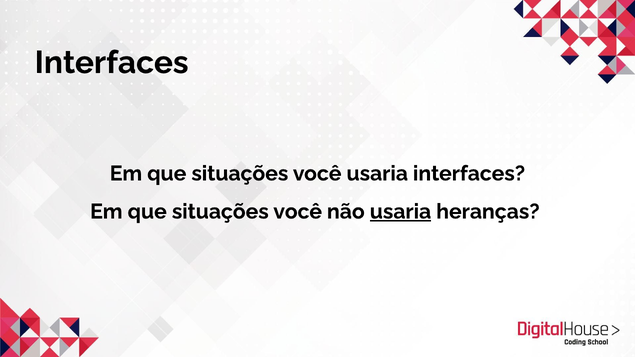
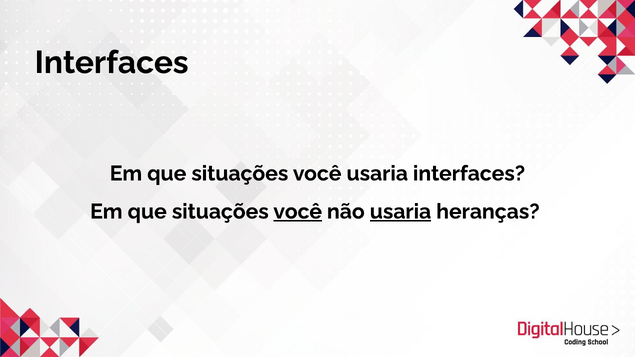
você underline: none -> present (298, 212)
